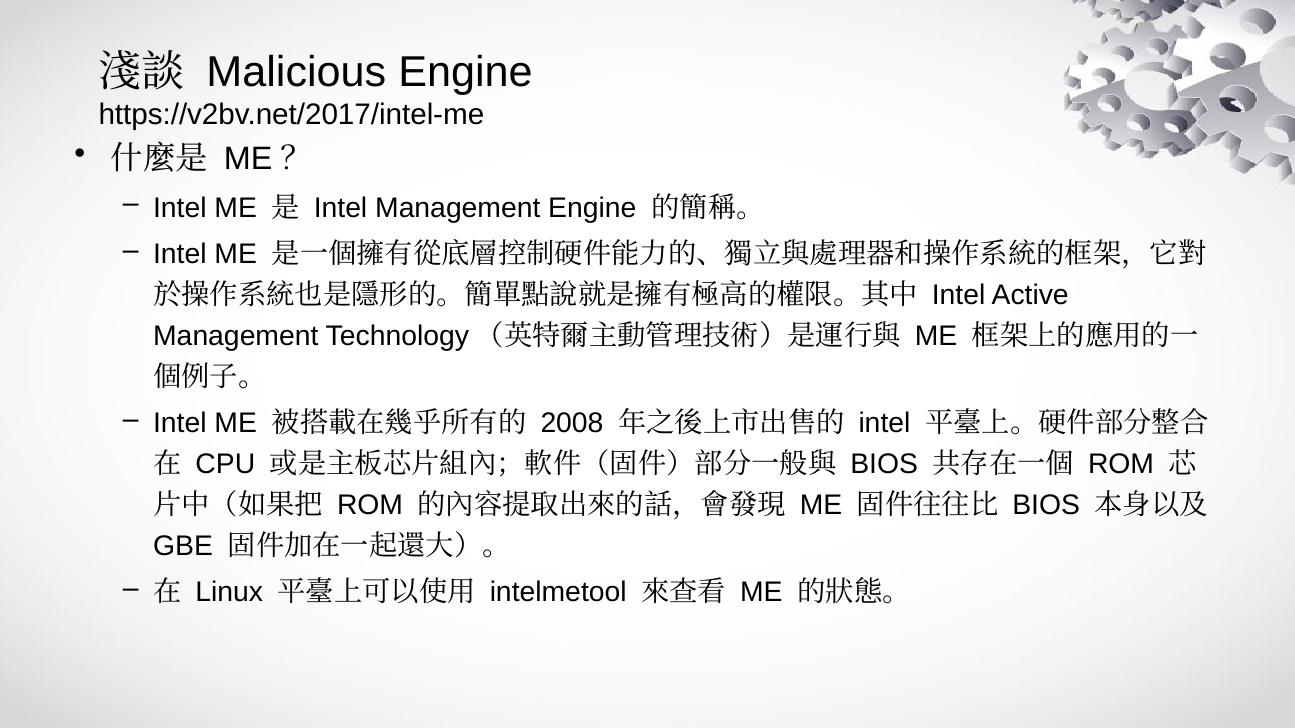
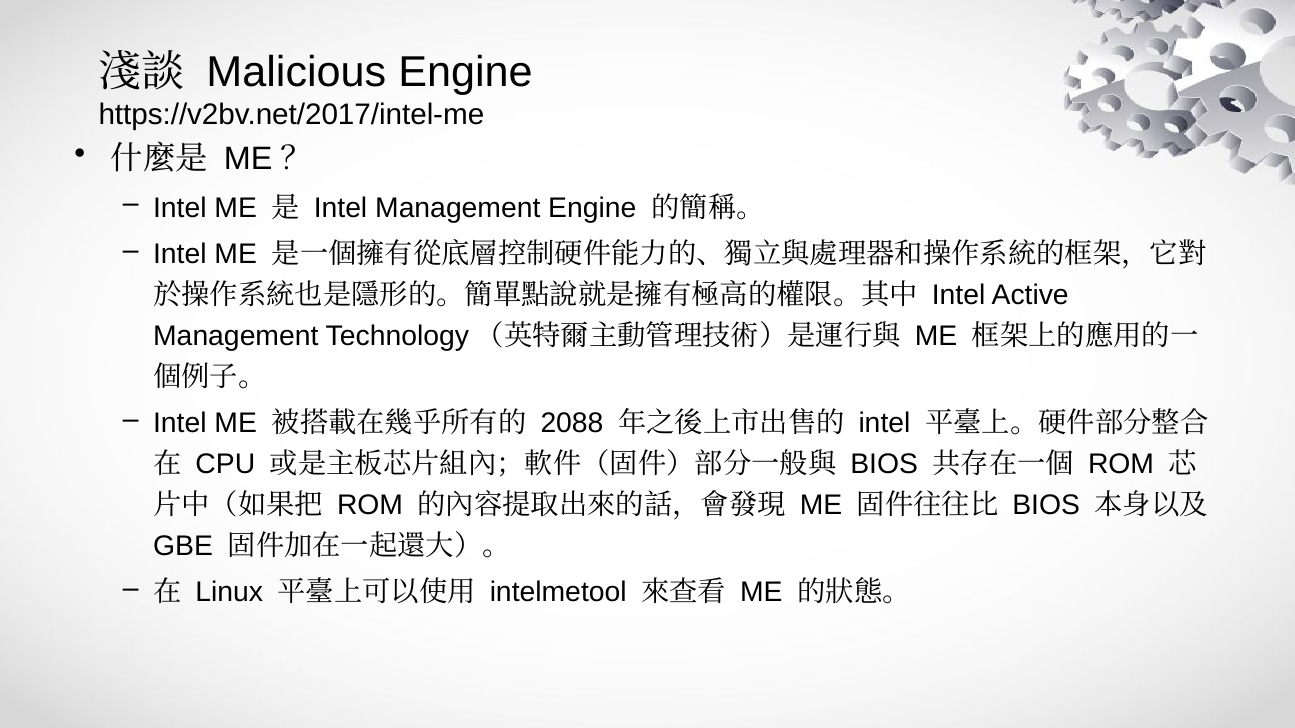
2008: 2008 -> 2088 (572, 424)
